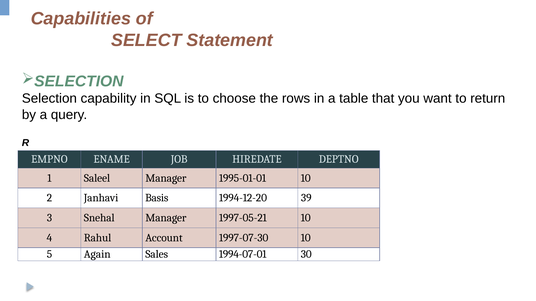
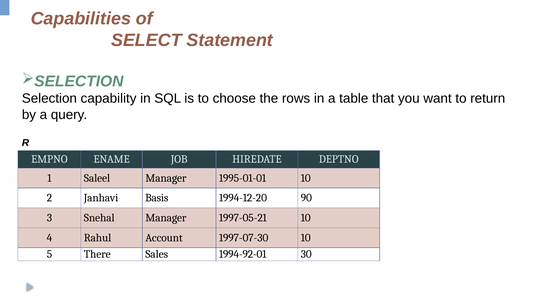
39: 39 -> 90 (306, 198)
Again: Again -> There (97, 255)
1994-07-01: 1994-07-01 -> 1994-92-01 (243, 255)
